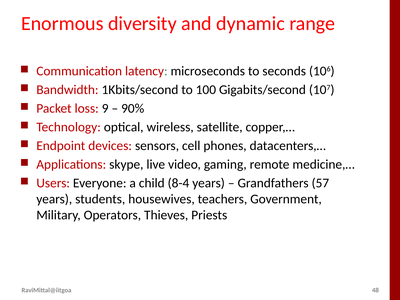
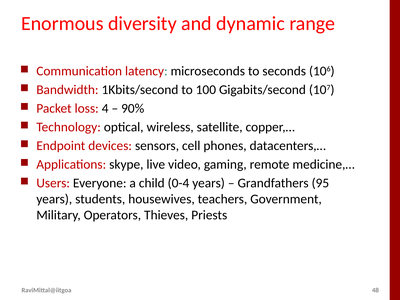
9: 9 -> 4 (105, 109)
8-4: 8-4 -> 0-4 (178, 183)
57: 57 -> 95 (320, 183)
